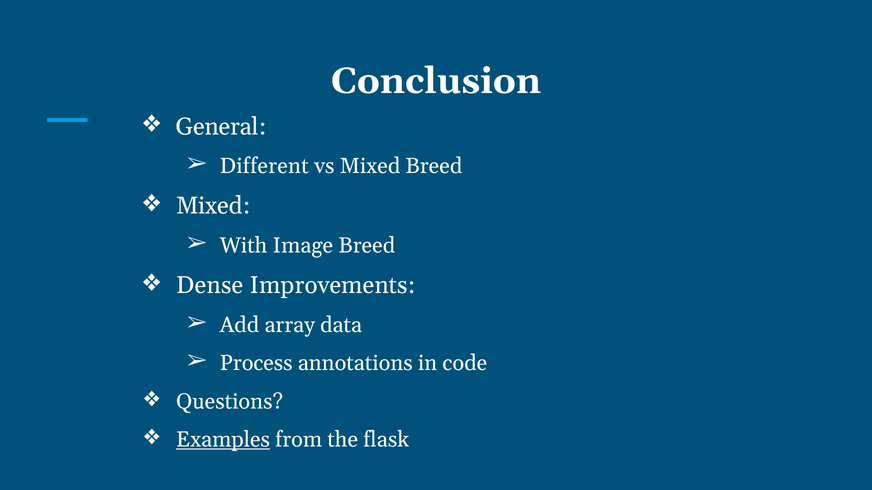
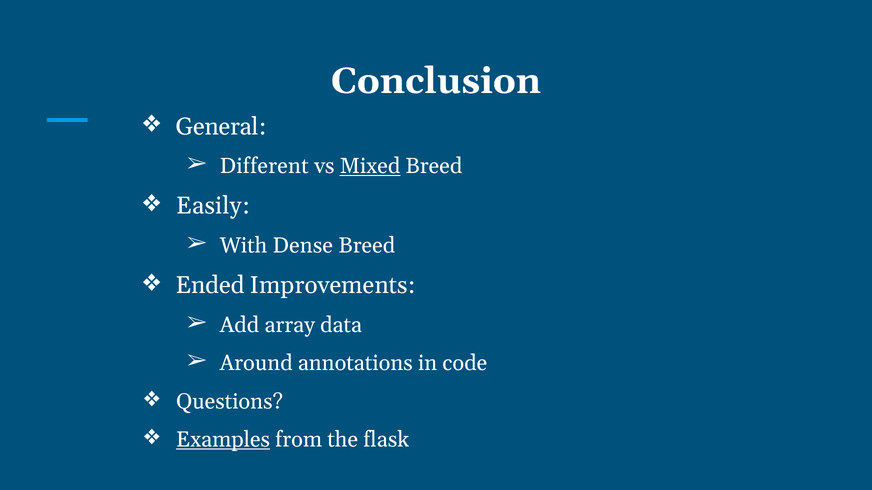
Mixed underline: none -> present (370, 166)
Mixed: Mixed -> Easily (213, 206)
Image: Image -> Dense (303, 246)
Dense: Dense -> Ended (210, 286)
Process: Process -> Around (256, 363)
